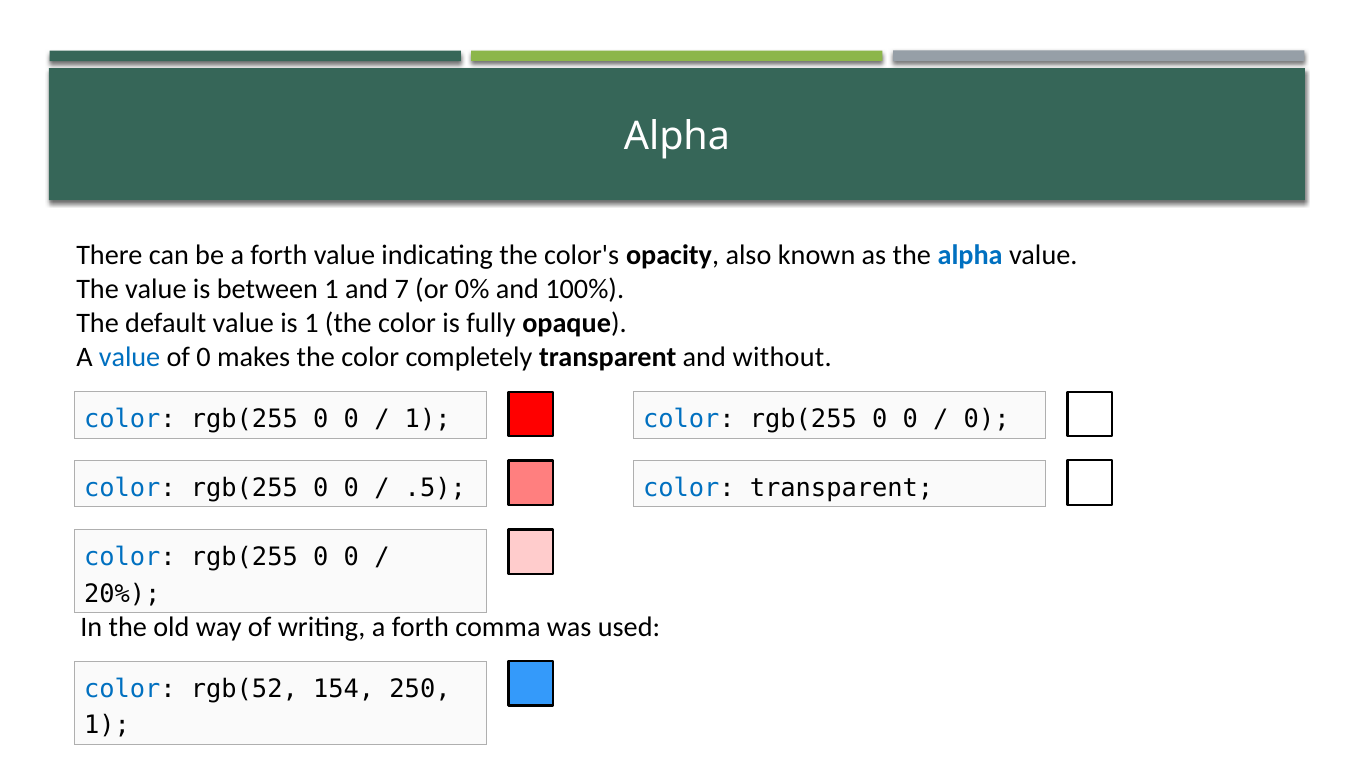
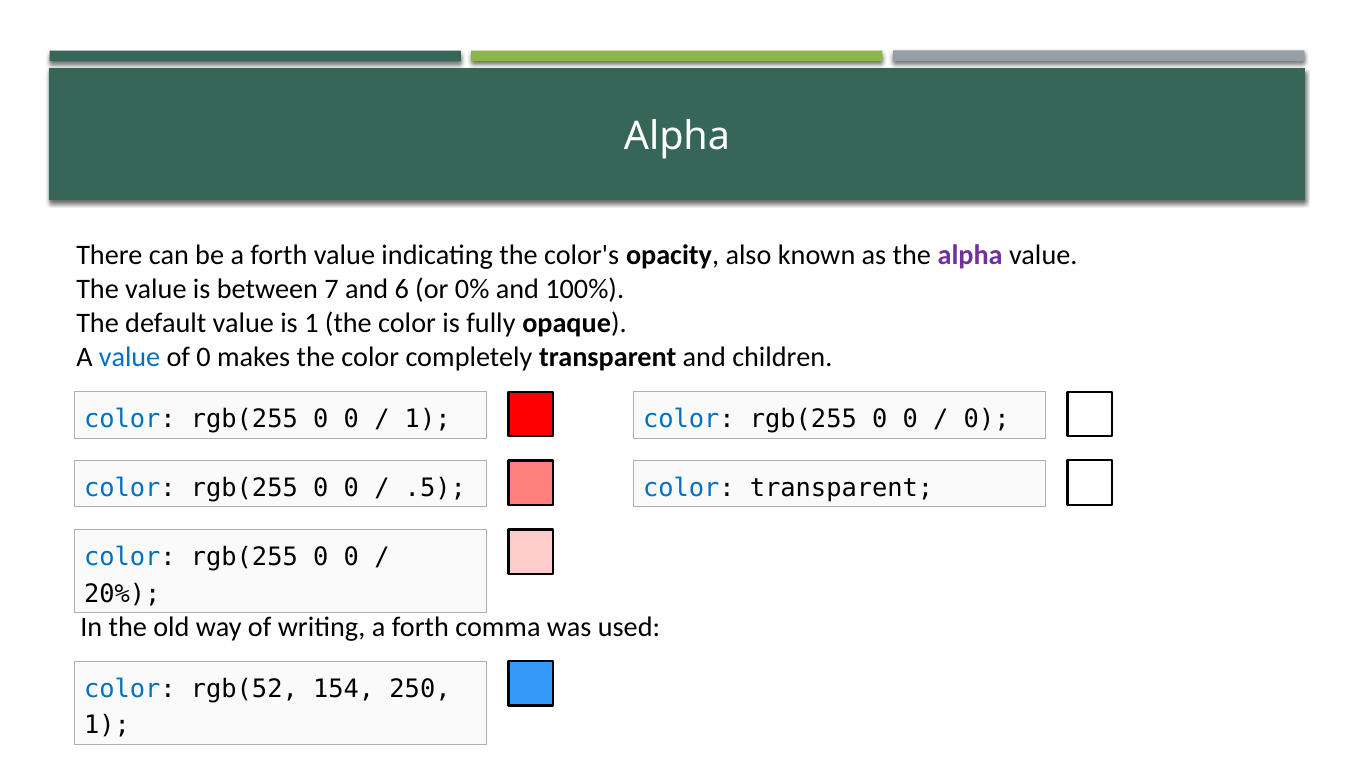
alpha colour: blue -> purple (970, 256)
between 1: 1 -> 7 (331, 289)
7: 7 -> 6 (402, 289)
without: without -> children (782, 357)
